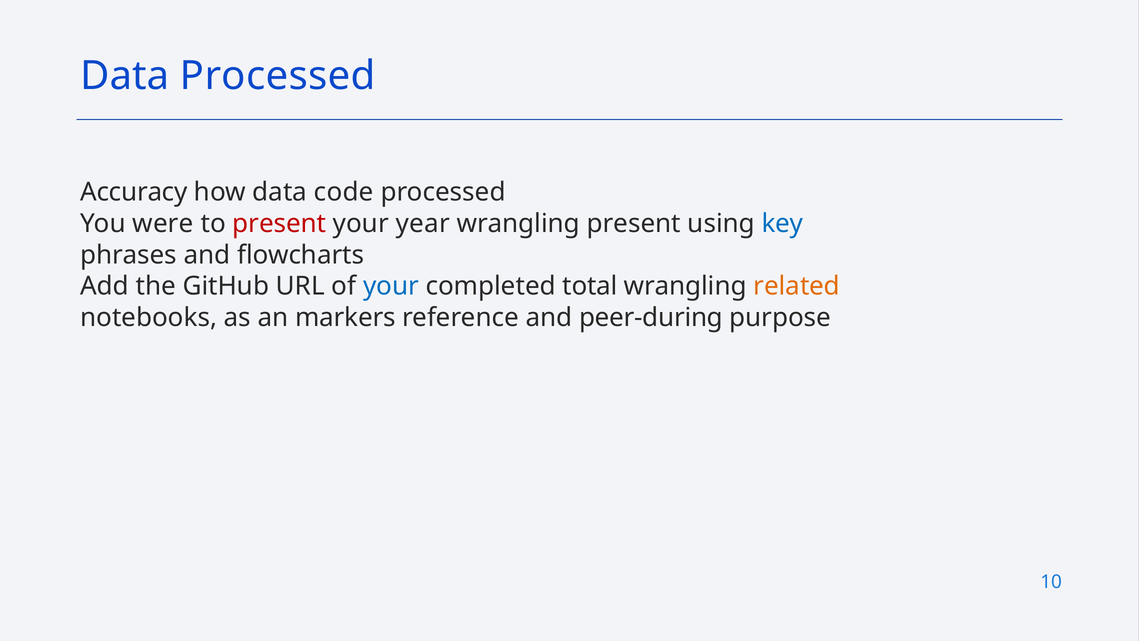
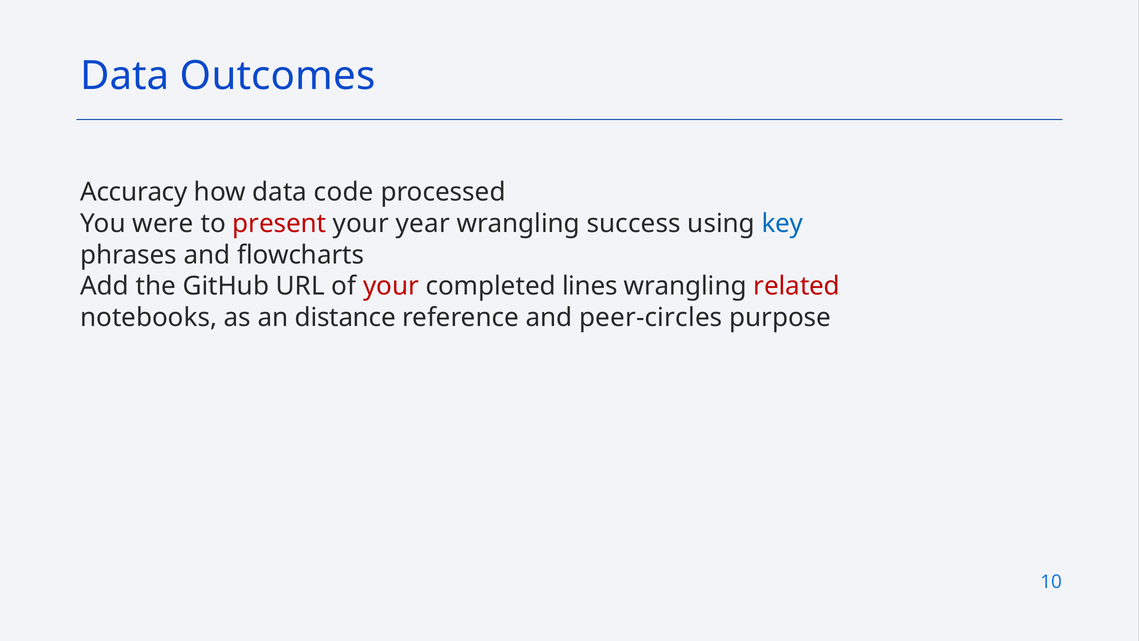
Data Processed: Processed -> Outcomes (278, 76)
wrangling present: present -> success (634, 224)
your colour: blue -> red (391, 286)
total: total -> lines (590, 286)
related colour: orange -> red (797, 286)
markers: markers -> distance (345, 317)
peer-during: peer-during -> peer-circles (651, 317)
